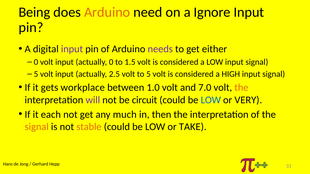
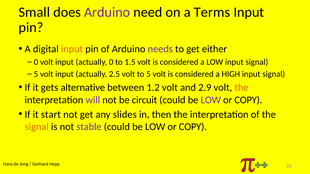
Being: Being -> Small (34, 12)
Arduino colour: orange -> purple (107, 12)
Ignore: Ignore -> Terms (212, 12)
input colour: purple -> orange (72, 49)
workplace: workplace -> alternative (83, 88)
1.0: 1.0 -> 1.2 (153, 88)
7.0: 7.0 -> 2.9 (205, 88)
LOW colour: blue -> purple (211, 100)
VERY: VERY -> COPY (248, 100)
each: each -> start (51, 115)
much: much -> slides (125, 115)
stable colour: orange -> purple (89, 127)
TAKE: TAKE -> COPY (193, 127)
